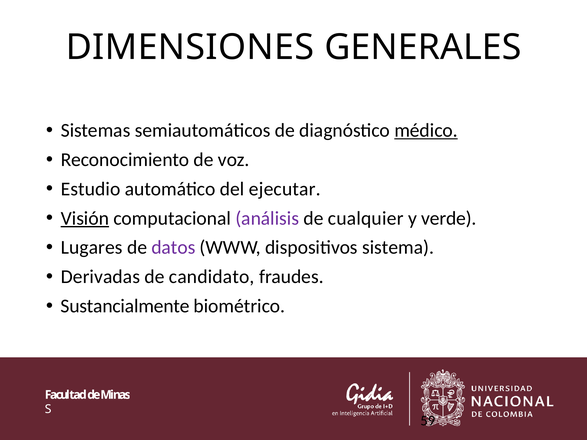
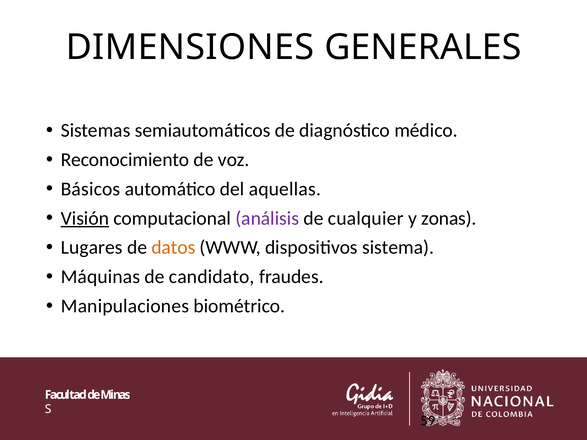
médico underline: present -> none (426, 131)
Estudio: Estudio -> Básicos (91, 189)
ejecutar: ejecutar -> aquellas (285, 189)
verde: verde -> zonas (449, 218)
datos colour: purple -> orange (173, 248)
Derivadas: Derivadas -> Máquinas (100, 277)
Sustancialmente: Sustancialmente -> Manipulaciones (125, 306)
